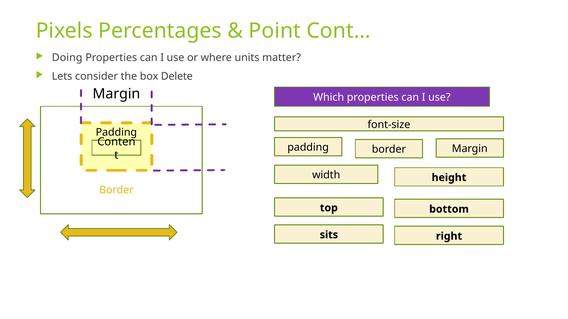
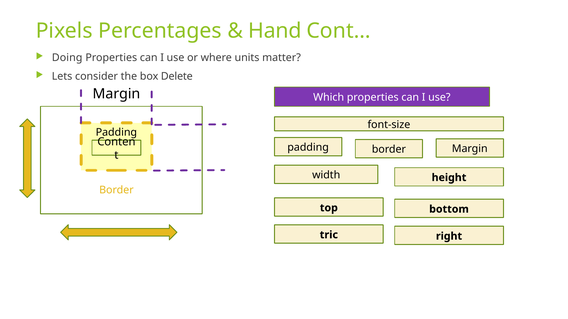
Point: Point -> Hand (275, 31)
sits: sits -> tric (329, 235)
